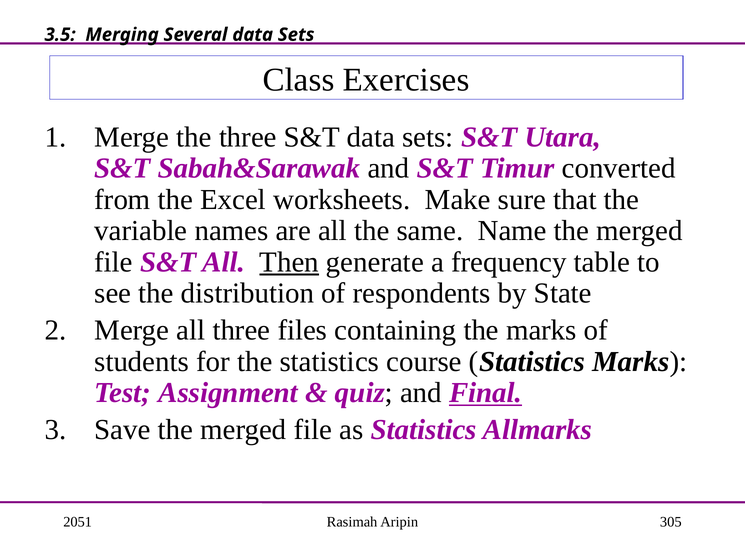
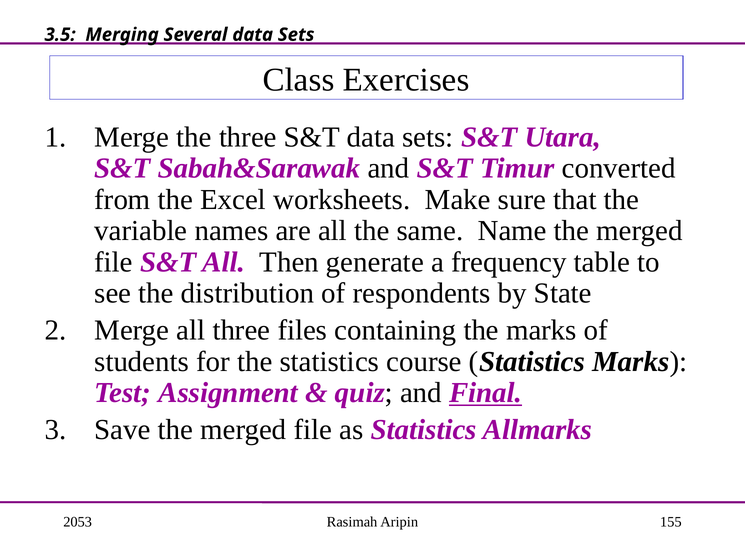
Then underline: present -> none (289, 262)
2051: 2051 -> 2053 (78, 523)
305: 305 -> 155 (671, 523)
